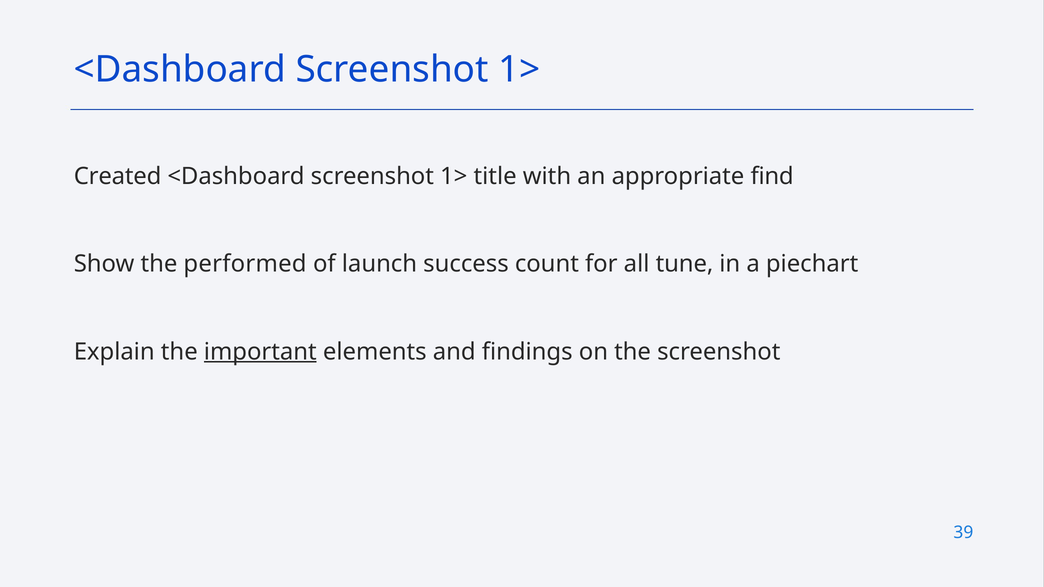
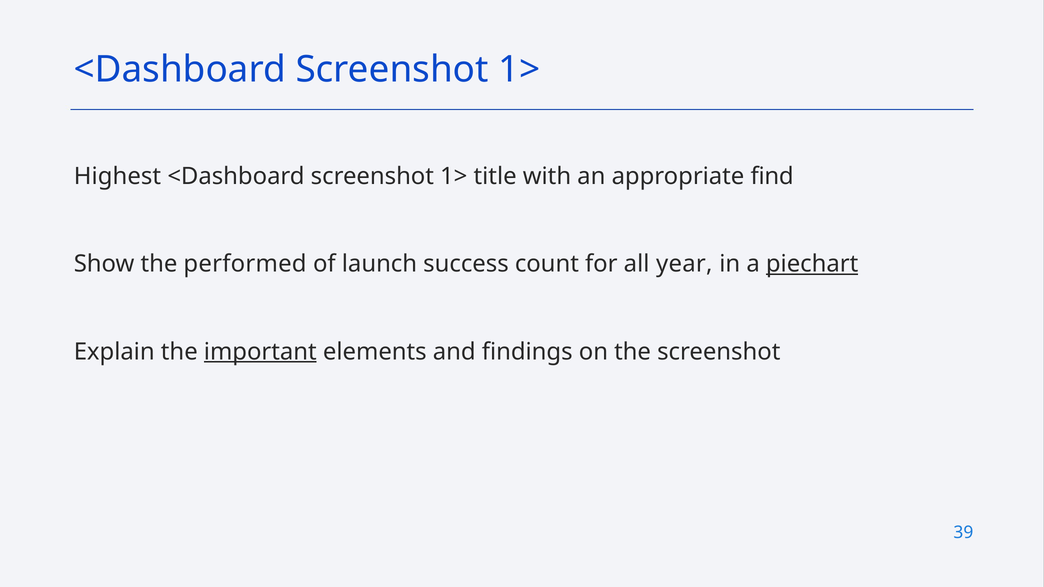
Created: Created -> Highest (117, 176)
tune: tune -> year (684, 264)
piechart underline: none -> present (812, 264)
